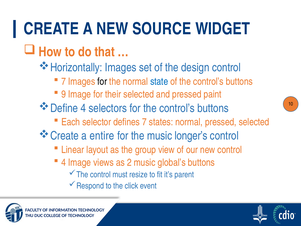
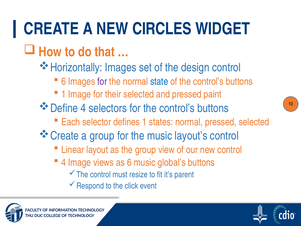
SOURCE: SOURCE -> CIRCLES (162, 29)
7: 7 -> 6 (64, 81)
for colour: black -> purple (102, 81)
9: 9 -> 1 (64, 94)
defines 7: 7 -> 1 (144, 122)
a entire: entire -> group (102, 136)
longer’s: longer’s -> layout’s (191, 136)
as 2: 2 -> 6 (129, 162)
